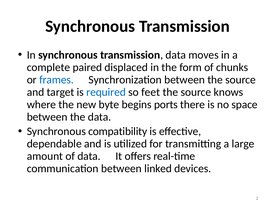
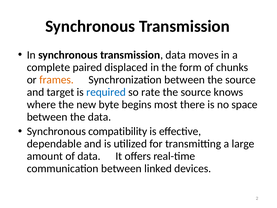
frames colour: blue -> orange (57, 80)
feet: feet -> rate (151, 92)
ports: ports -> most (166, 104)
